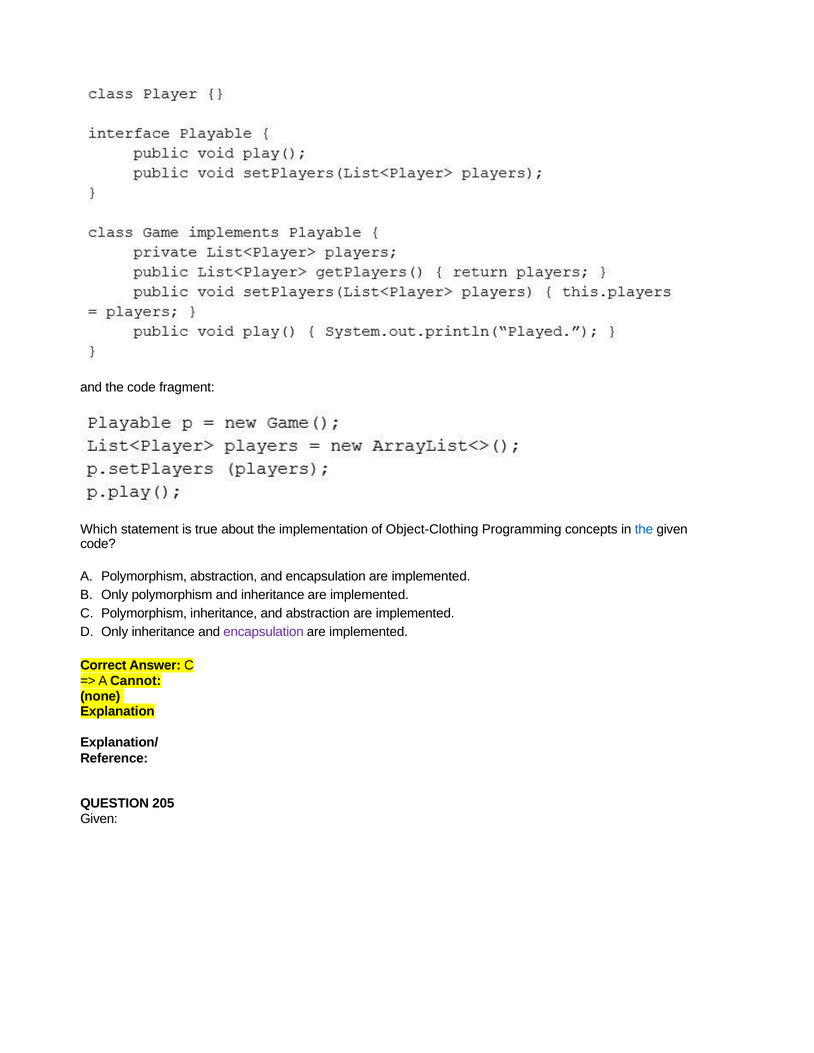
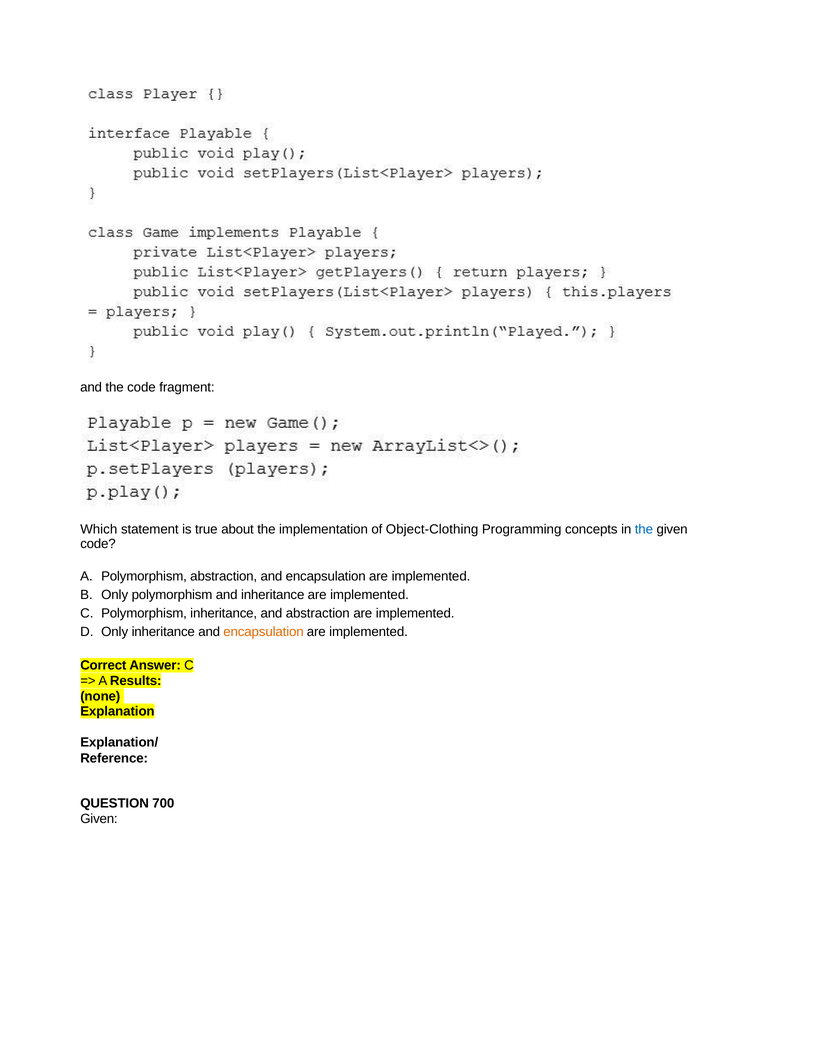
encapsulation colour: purple -> orange (264, 632)
Cannot: Cannot -> Results (136, 681)
205: 205 -> 700 (163, 804)
